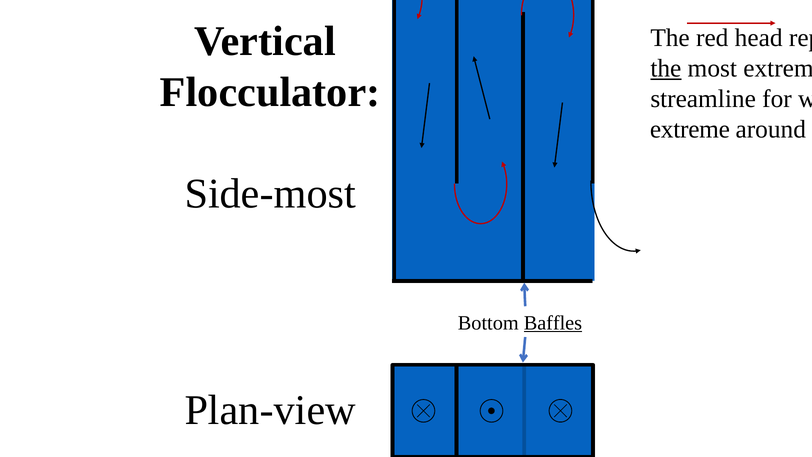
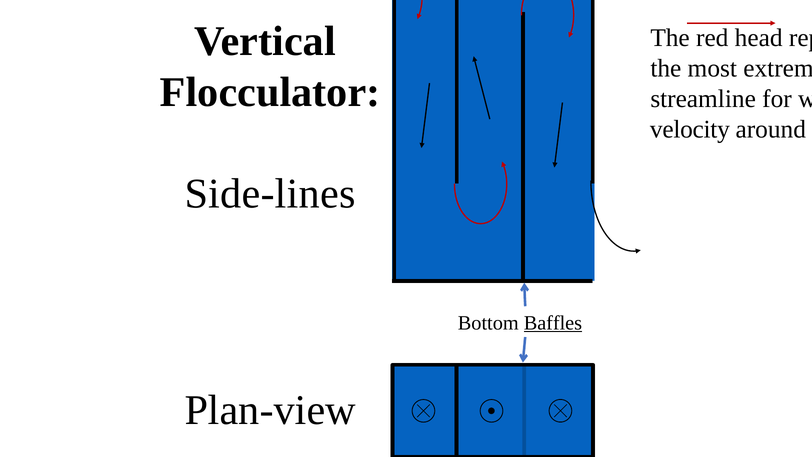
the underline: present -> none (666, 68)
extreme: extreme -> velocity (690, 129)
Side-most: Side-most -> Side-lines (270, 194)
